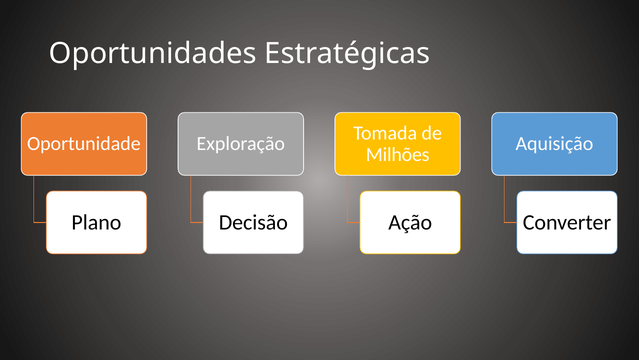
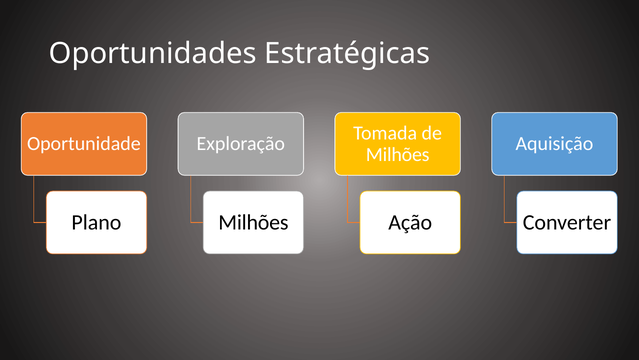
Decisão: Decisão -> Milhões (253, 222)
